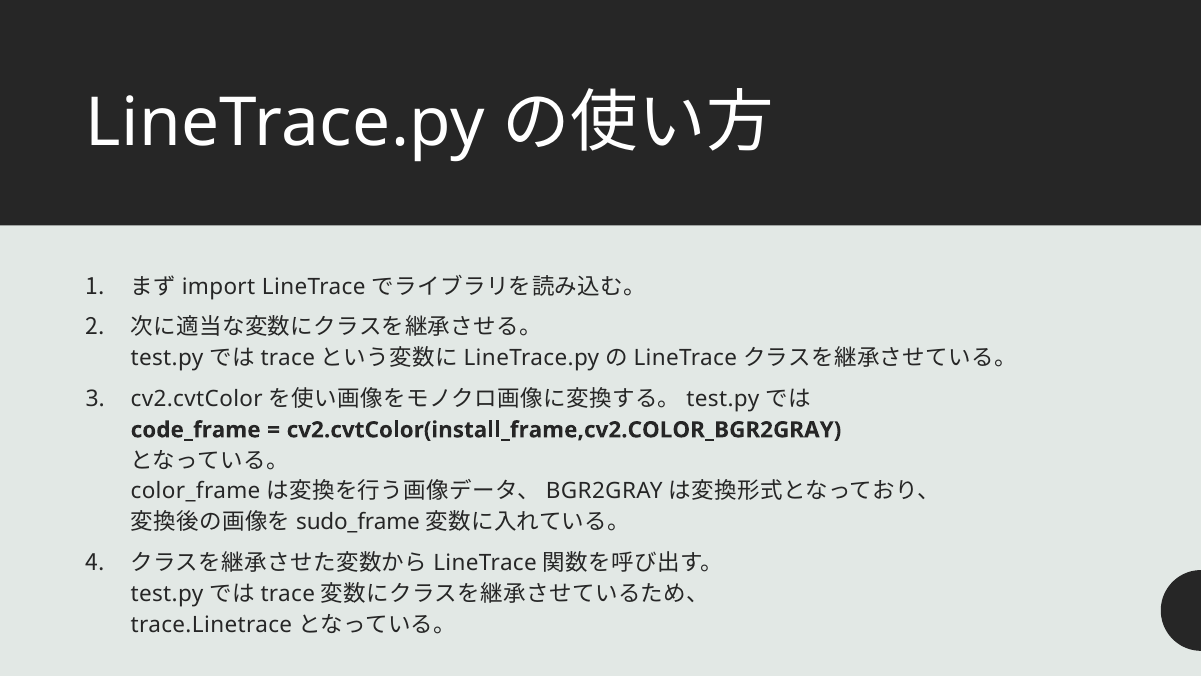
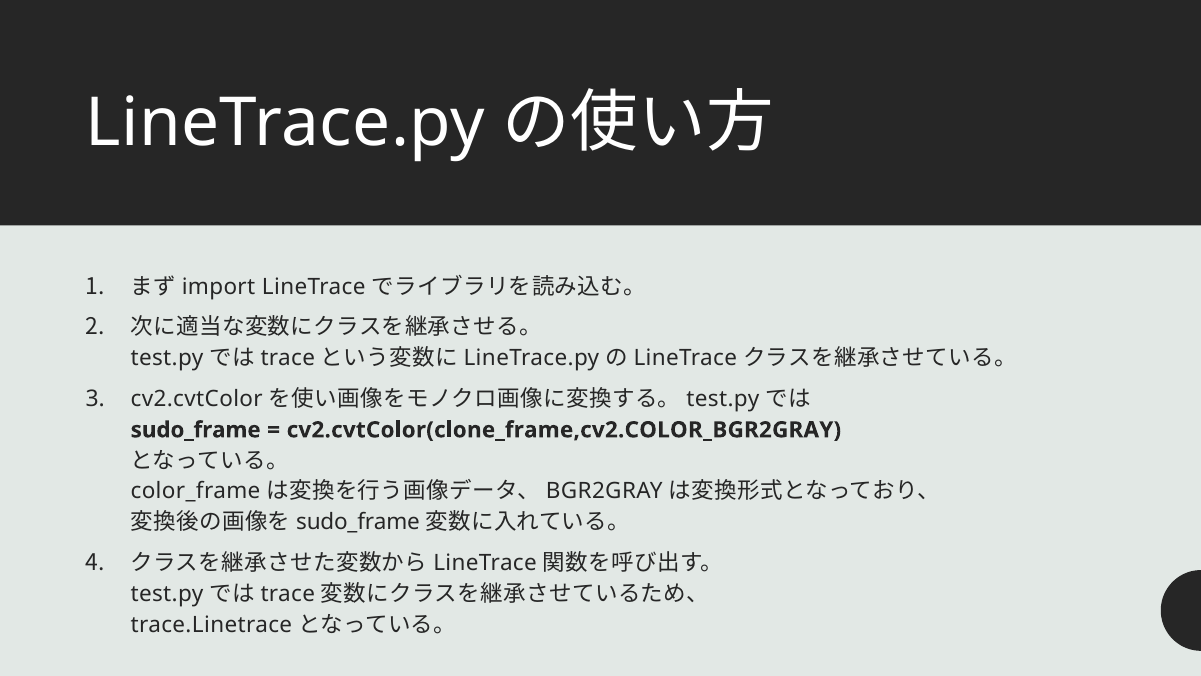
code_frame: code_frame -> sudo_frame (196, 430)
cv2.cvtColor(install_frame,cv2.COLOR_BGR2GRAY: cv2.cvtColor(install_frame,cv2.COLOR_BGR2GRAY -> cv2.cvtColor(clone_frame,cv2.COLOR_BGR2GRAY (564, 430)
